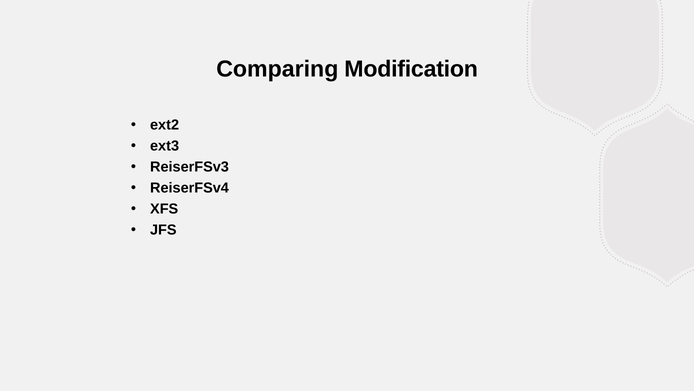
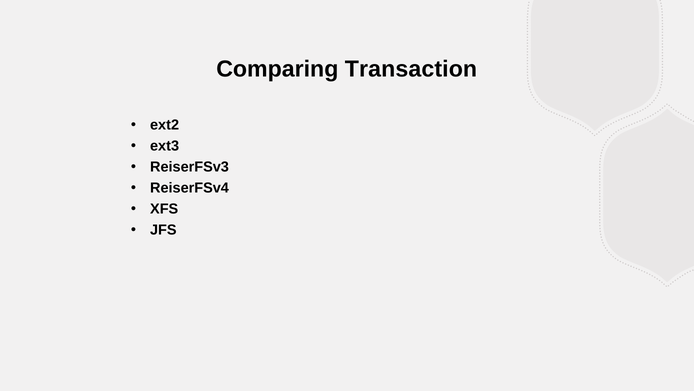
Modification: Modification -> Transaction (411, 69)
